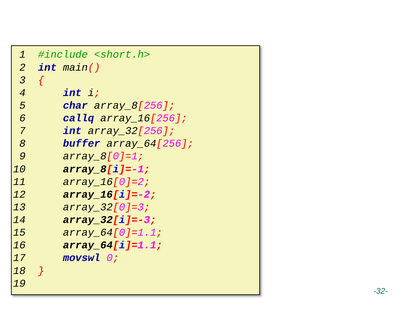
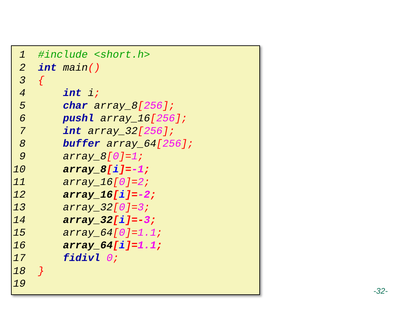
callq: callq -> pushl (79, 118)
movswl: movswl -> fidivl (82, 257)
